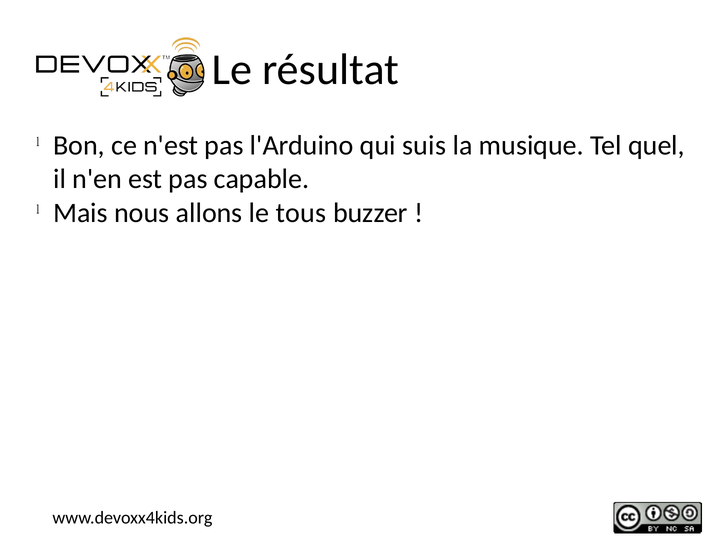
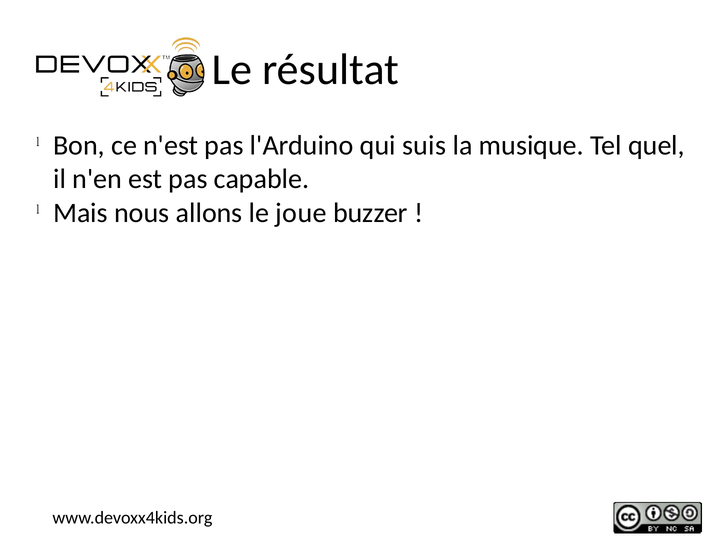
tous: tous -> joue (301, 213)
